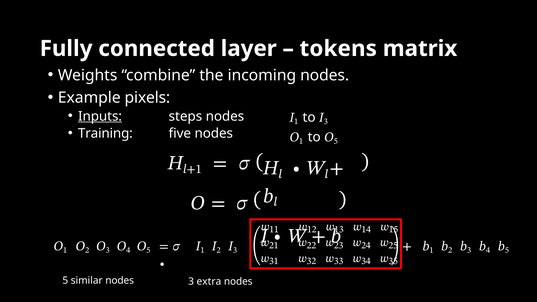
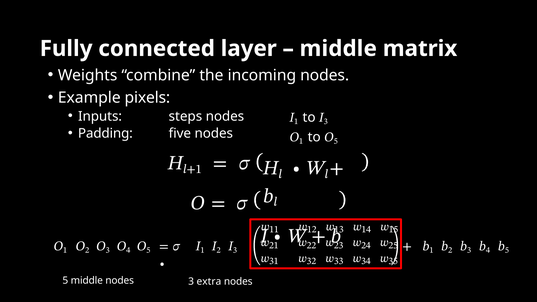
tokens: tokens -> middle (338, 49)
Inputs underline: present -> none (100, 116)
Training: Training -> Padding (105, 134)
5 similar: similar -> middle (87, 280)
